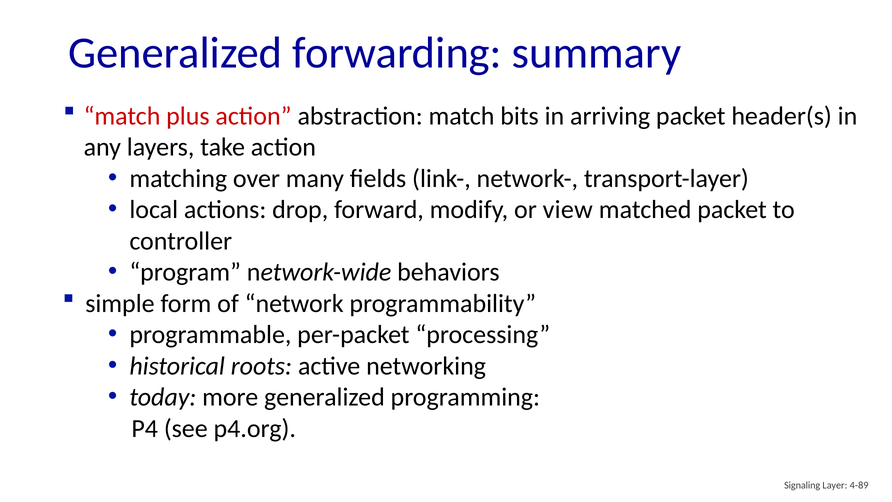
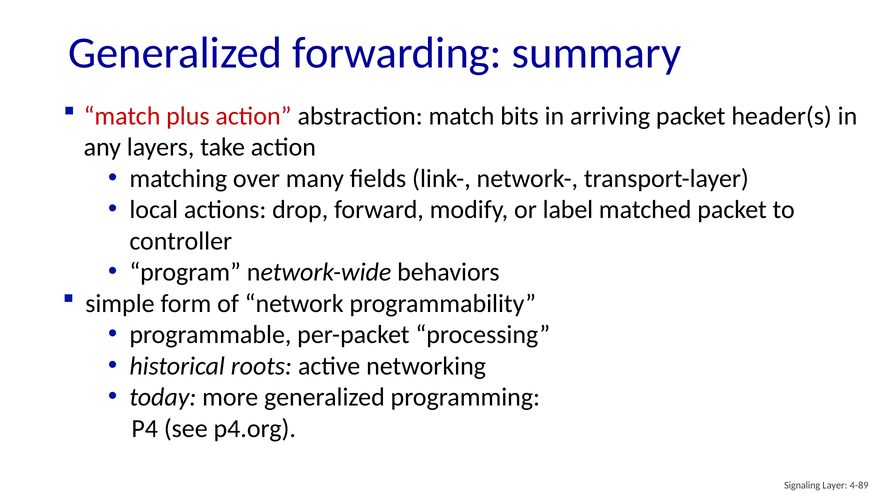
view: view -> label (568, 210)
